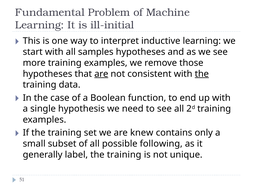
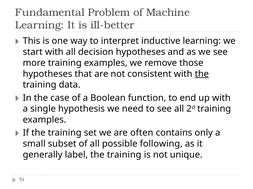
ill-initial: ill-initial -> ill-better (112, 25)
samples: samples -> decision (96, 52)
are underline: present -> none (101, 74)
knew: knew -> often (142, 133)
